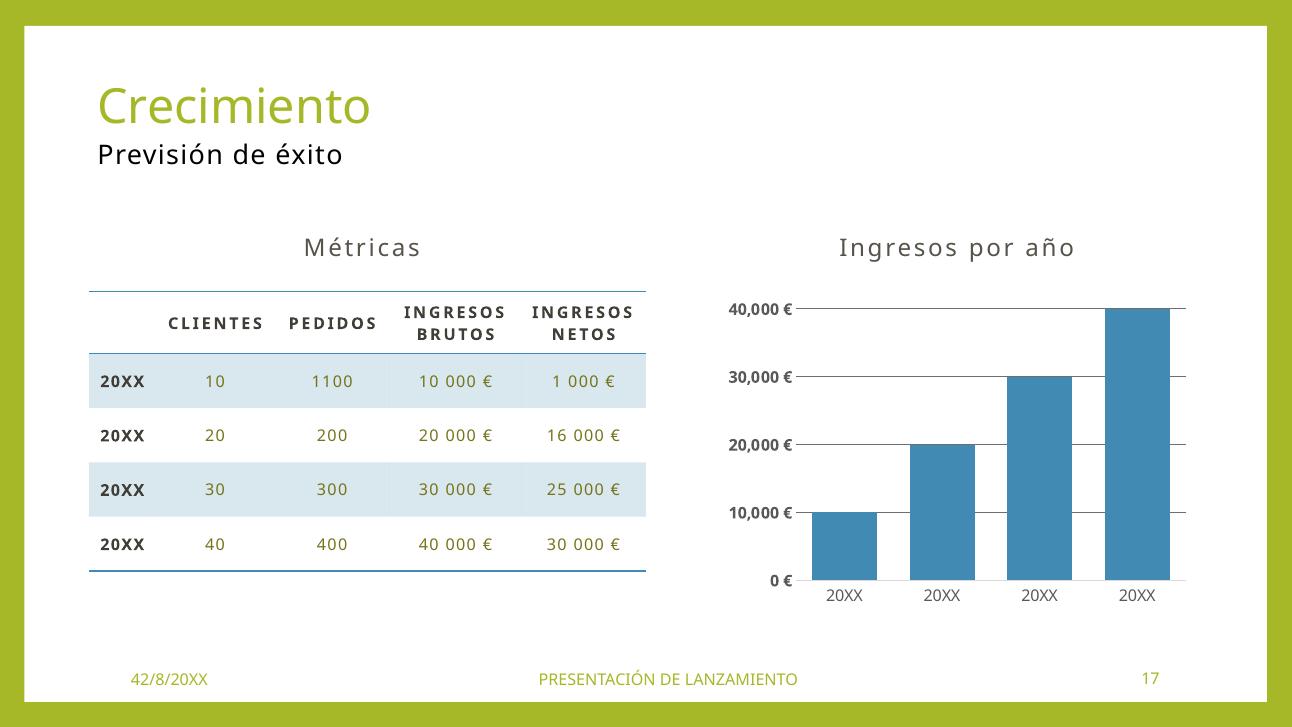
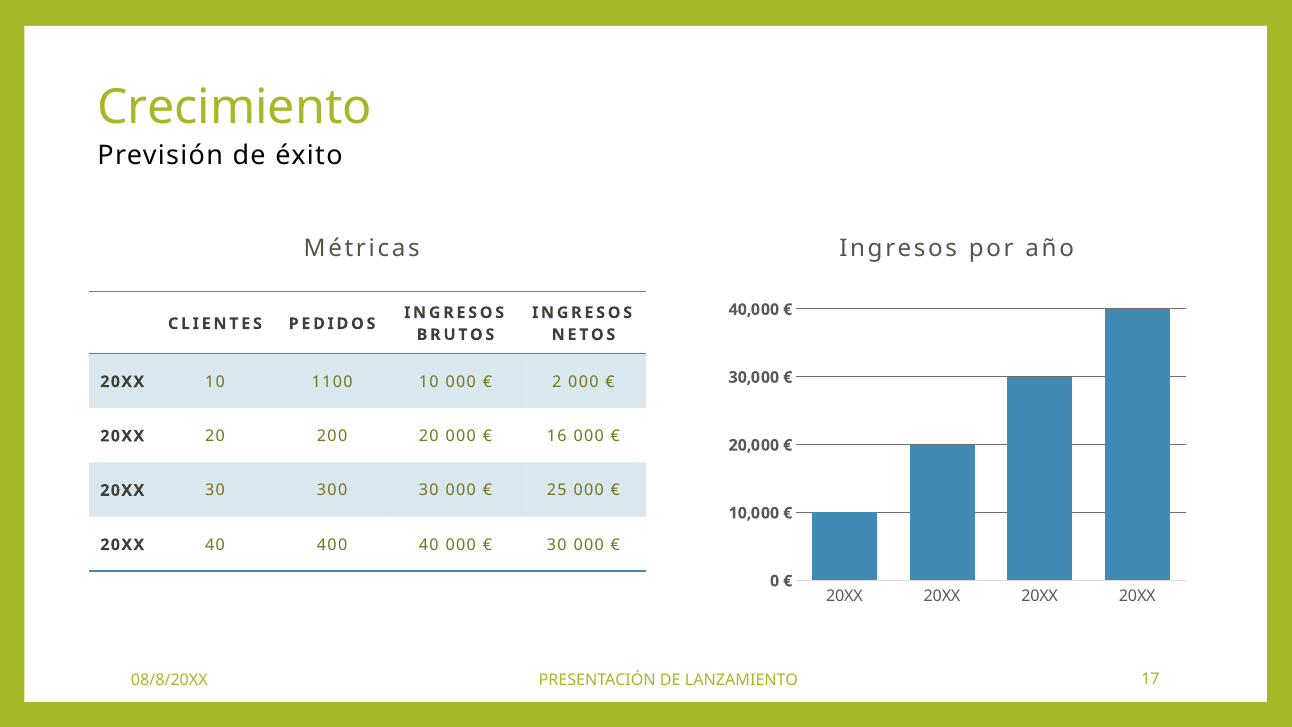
1: 1 -> 2 (557, 382)
42/8/20XX: 42/8/20XX -> 08/8/20XX (169, 680)
